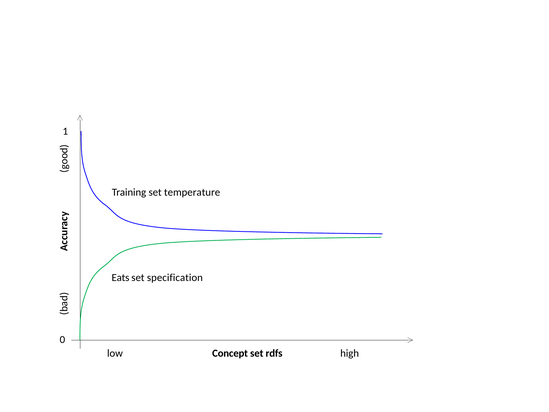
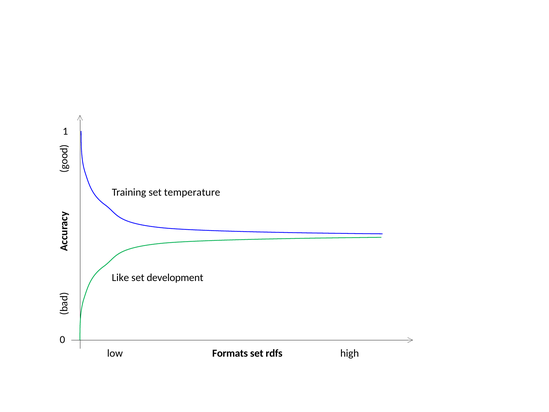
Eats: Eats -> Like (120, 278)
specification: specification -> development (175, 278)
Concept: Concept -> Formats (230, 353)
